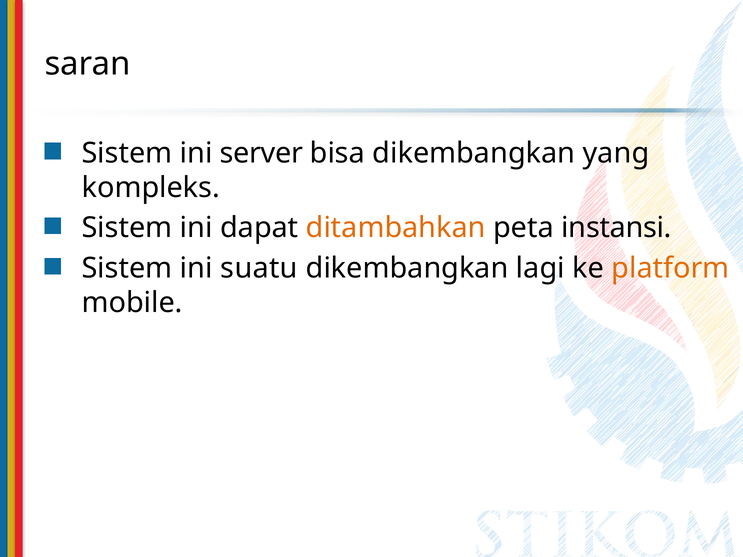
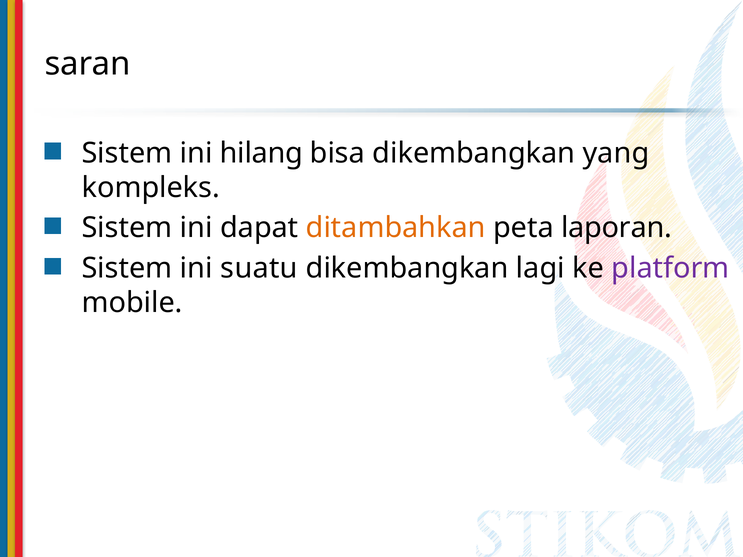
server: server -> hilang (261, 153)
instansi: instansi -> laporan (617, 228)
platform colour: orange -> purple (670, 268)
